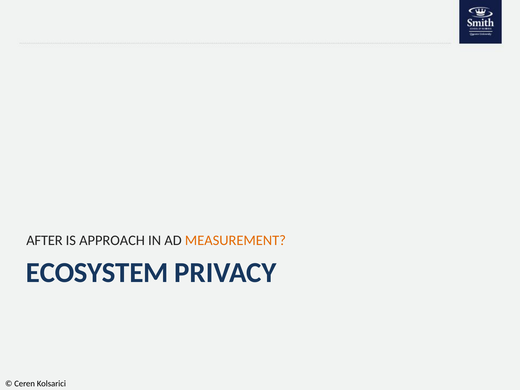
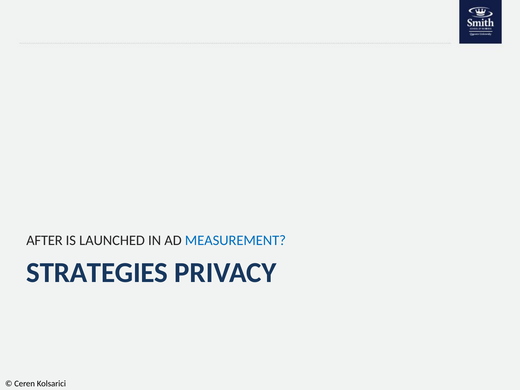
APPROACH: APPROACH -> LAUNCHED (112, 240)
MEASUREMENT colour: orange -> blue (235, 240)
ECOSYSTEM: ECOSYSTEM -> STRATEGIES (97, 273)
